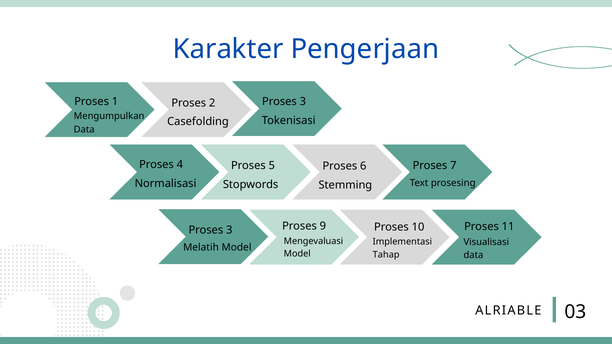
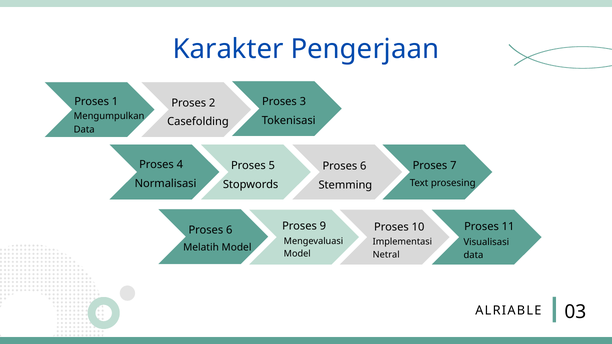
3: 3 -> 6 (229, 230)
Tahap: Tahap -> Netral (386, 255)
